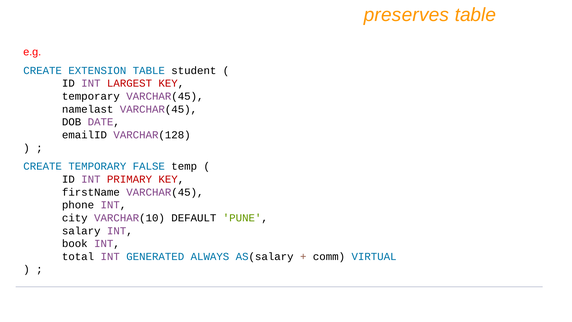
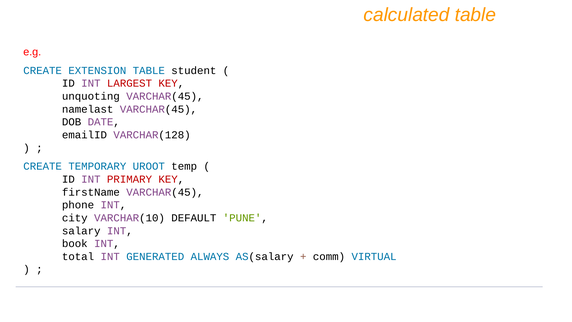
preserves: preserves -> calculated (407, 15)
temporary: temporary -> unquoting (91, 96)
FALSE: FALSE -> UROOT (149, 166)
